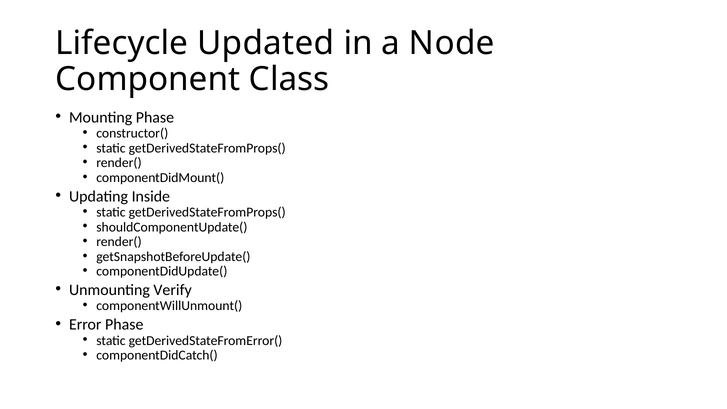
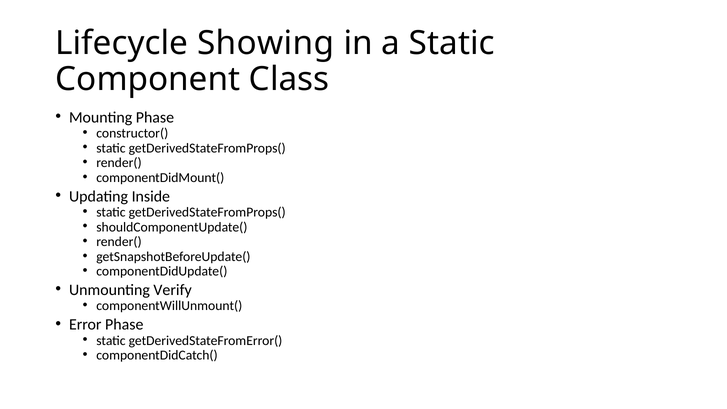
Updated: Updated -> Showing (266, 43)
a Node: Node -> Static (452, 43)
